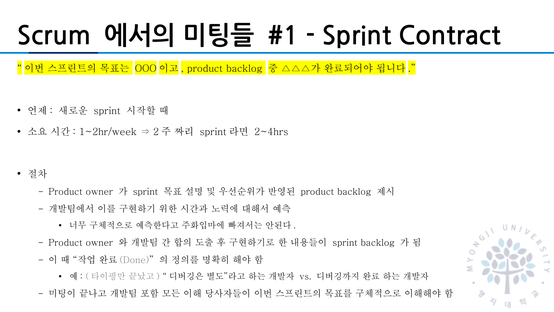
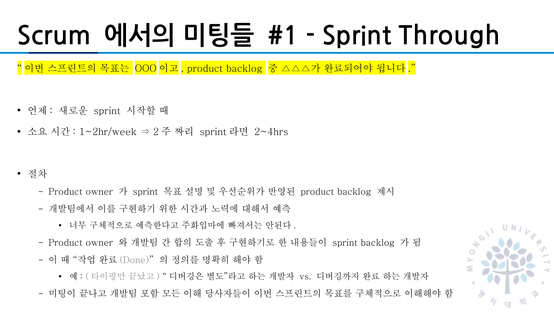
Contract: Contract -> Through (449, 36)
